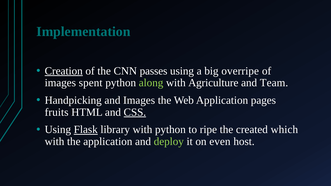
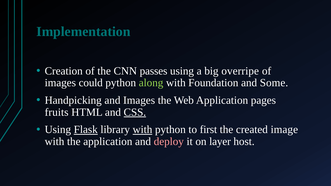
Creation underline: present -> none (64, 71)
spent: spent -> could (91, 83)
Agriculture: Agriculture -> Foundation (213, 83)
Team: Team -> Some (274, 83)
with underline: none -> present (142, 130)
ripe: ripe -> first (208, 130)
which: which -> image (284, 130)
deploy colour: light green -> pink (169, 142)
even: even -> layer (220, 142)
